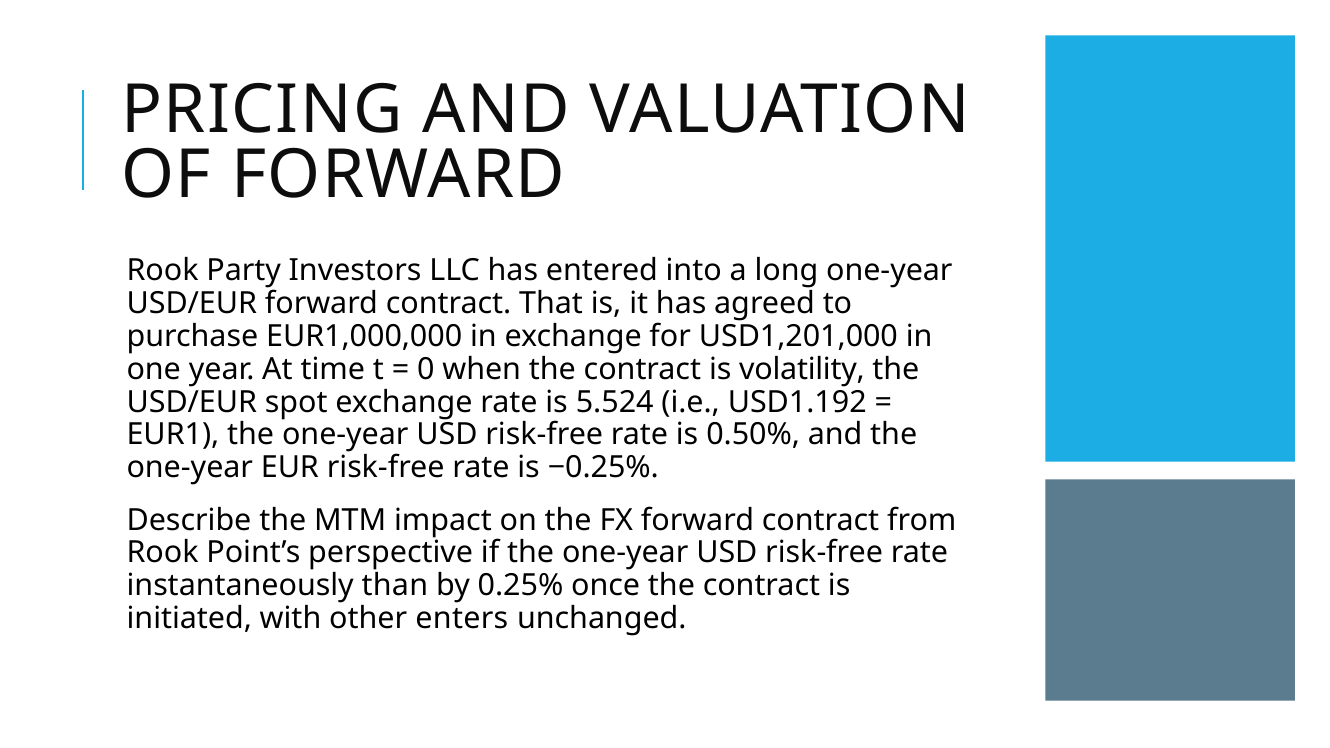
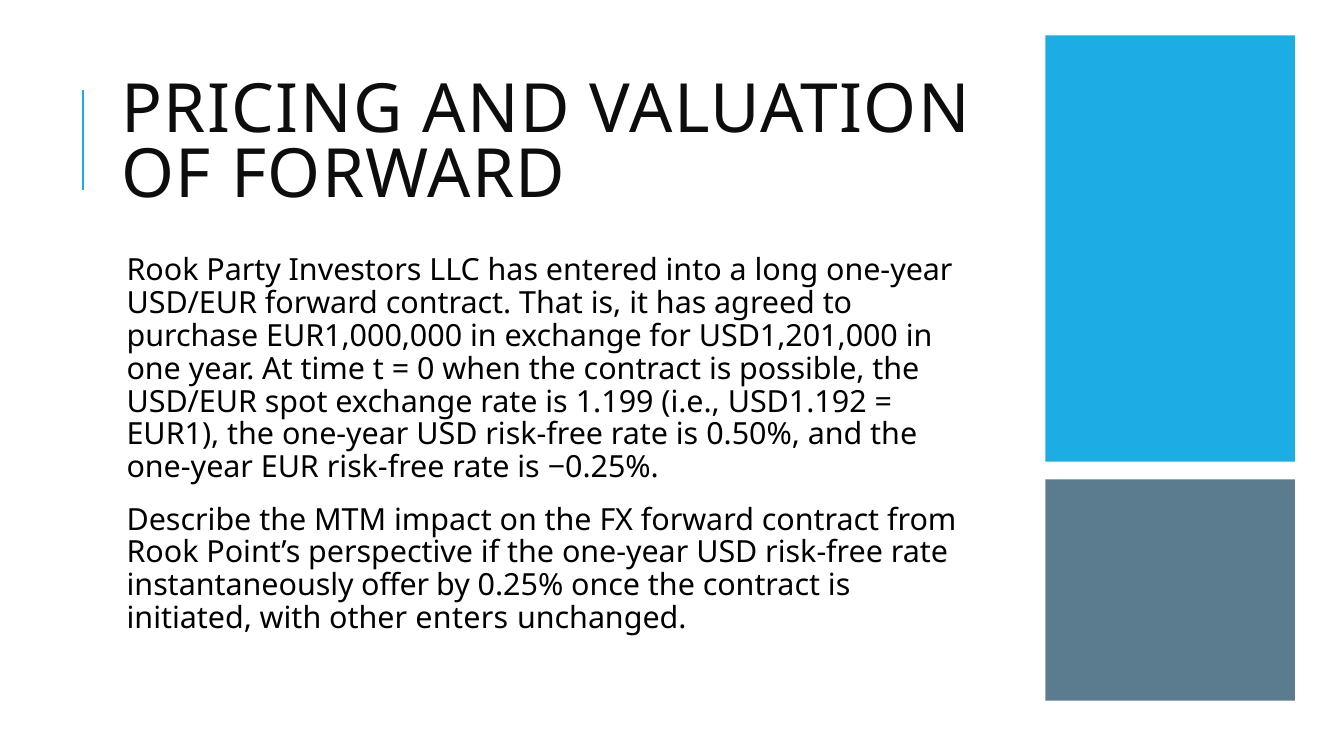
volatility: volatility -> possible (802, 369)
5.524: 5.524 -> 1.199 (615, 402)
than: than -> offer (395, 586)
